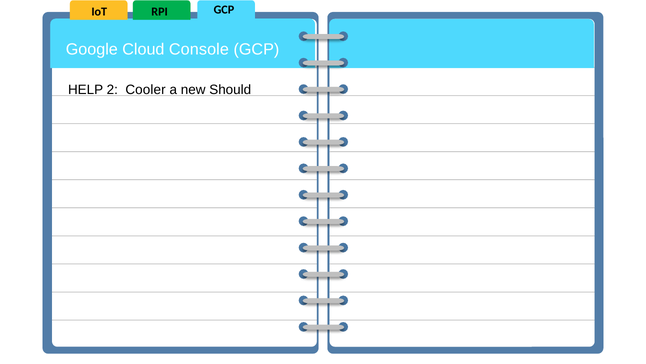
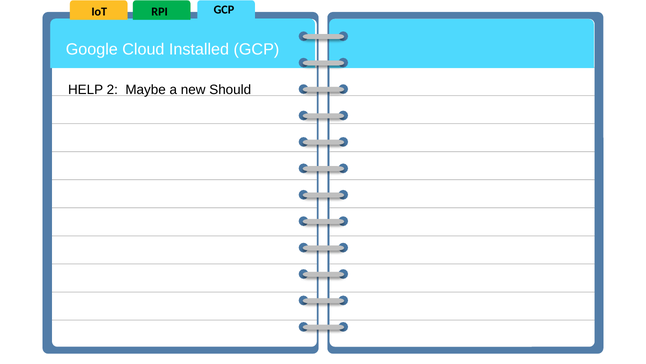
Console: Console -> Installed (199, 49)
Cooler: Cooler -> Maybe (146, 90)
